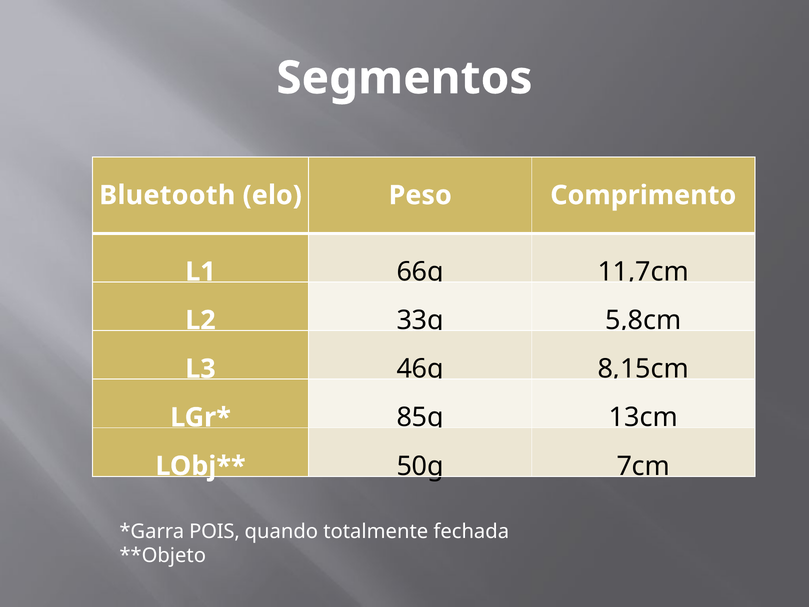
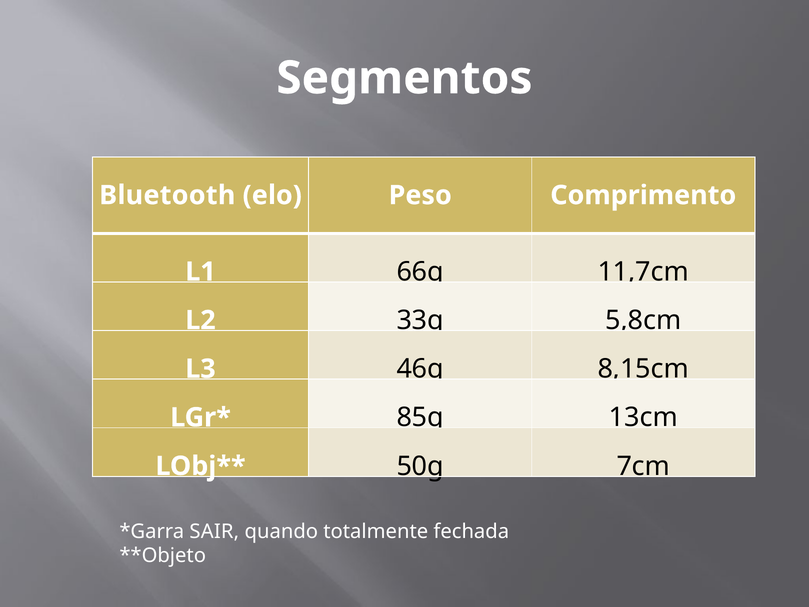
POIS: POIS -> SAIR (214, 531)
